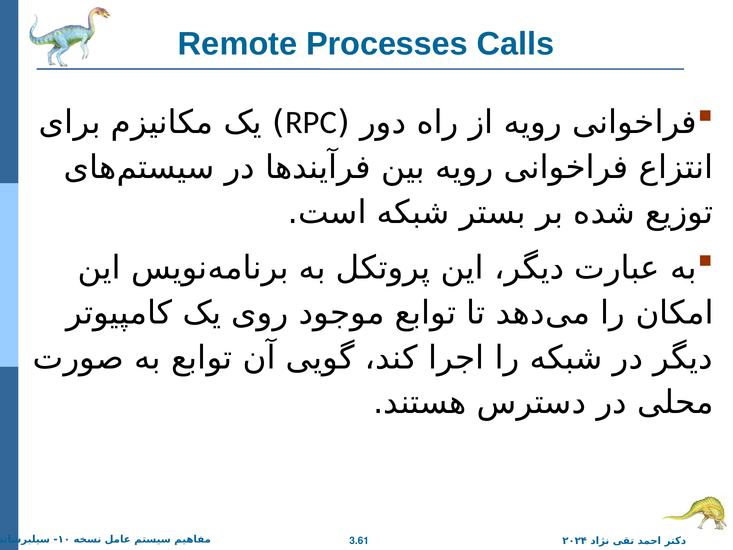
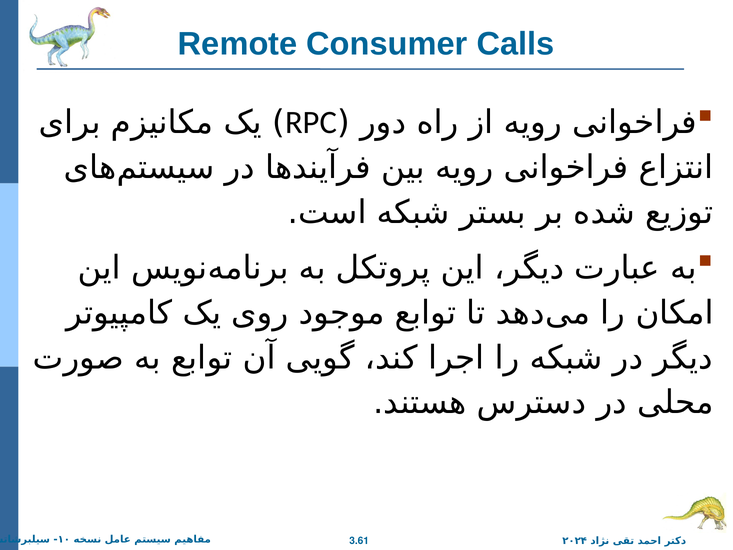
Processes: Processes -> Consumer (387, 44)
